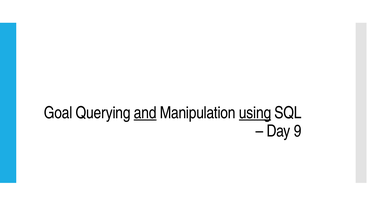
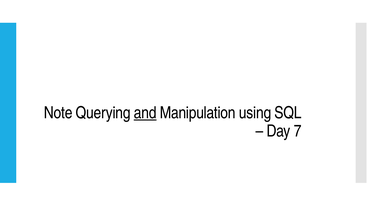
Goal: Goal -> Note (58, 113)
using underline: present -> none (255, 113)
9: 9 -> 7 (298, 131)
